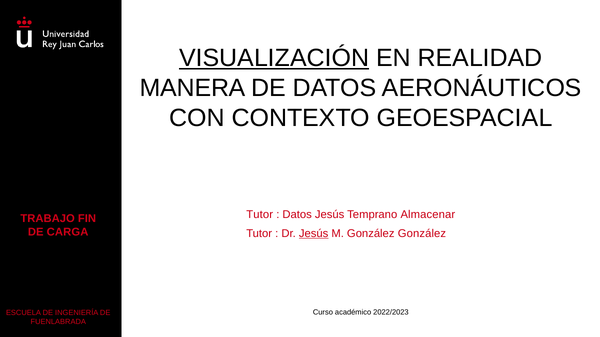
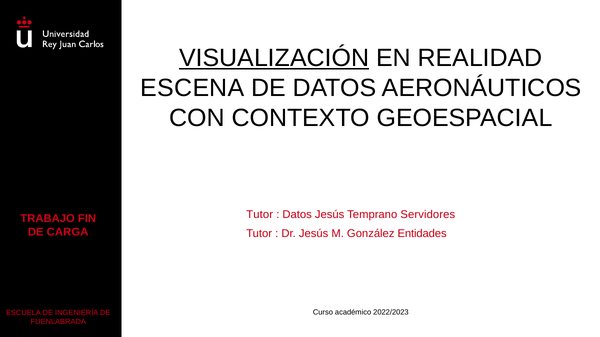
MANERA: MANERA -> ESCENA (192, 88)
Almacenar: Almacenar -> Servidores (428, 215)
Jesús underline: present -> none (314, 234)
González González: González -> Entidades (422, 234)
